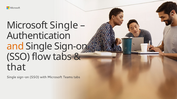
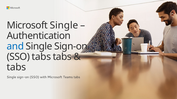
and colour: orange -> blue (15, 47)
SSO flow: flow -> tabs (41, 57)
that: that -> tabs (16, 68)
